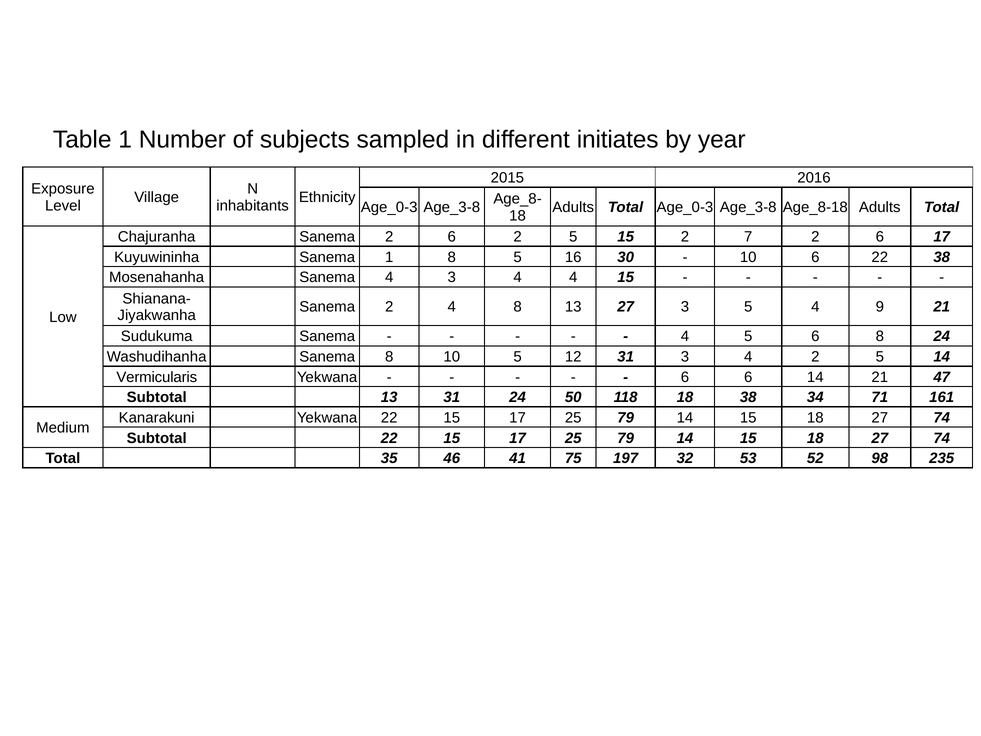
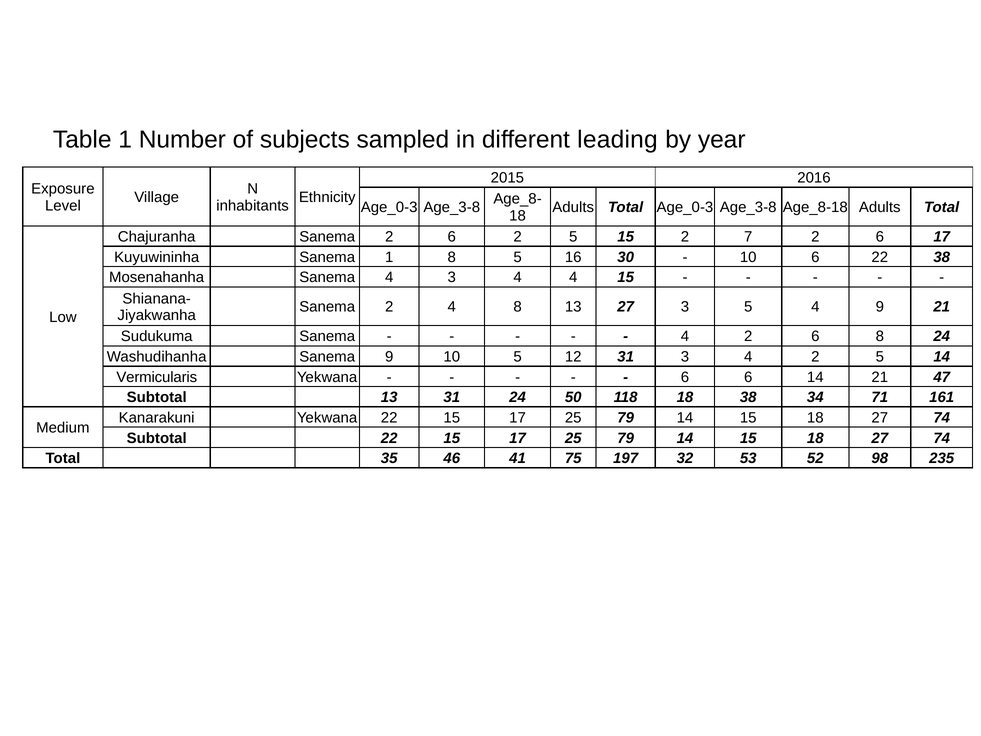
initiates: initiates -> leading (617, 140)
5: 5 -> 2 (748, 336)
Sanema 8: 8 -> 9 (389, 357)
